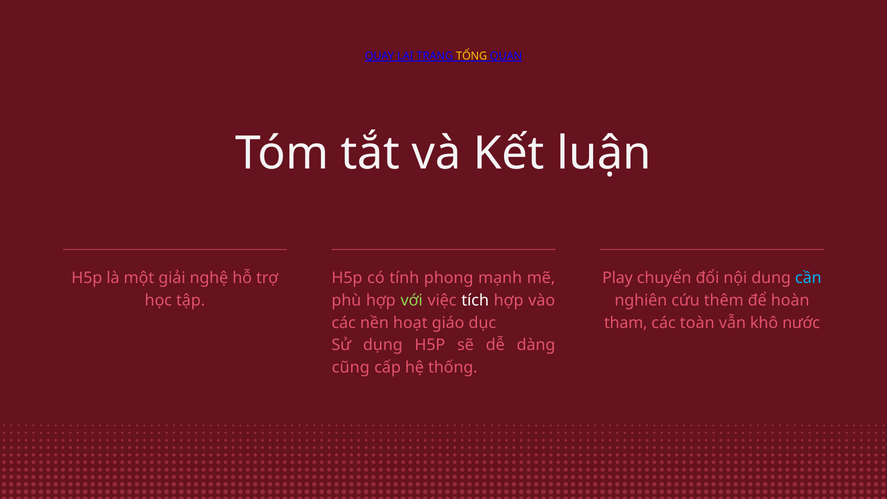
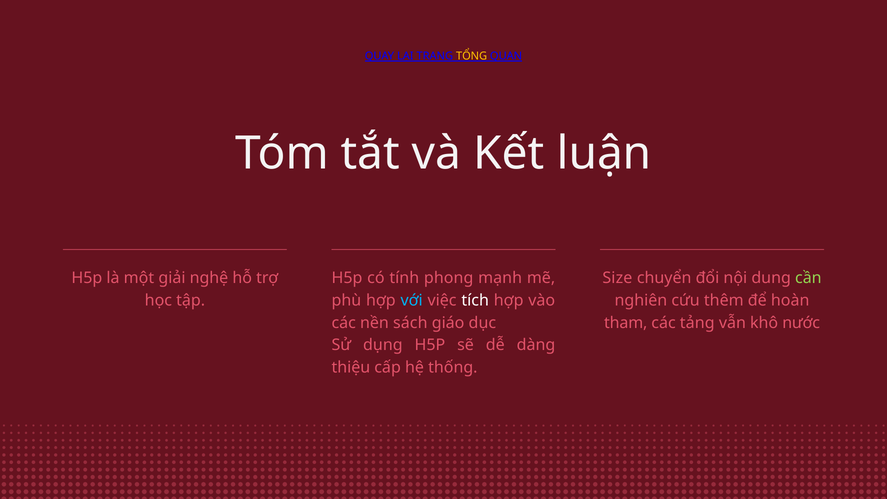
Play: Play -> Size (617, 278)
cần colour: light blue -> light green (808, 278)
với colour: light green -> light blue (412, 300)
hoạt: hoạt -> sách (410, 323)
toàn: toàn -> tảng (697, 323)
cũng: cũng -> thiệu (351, 368)
